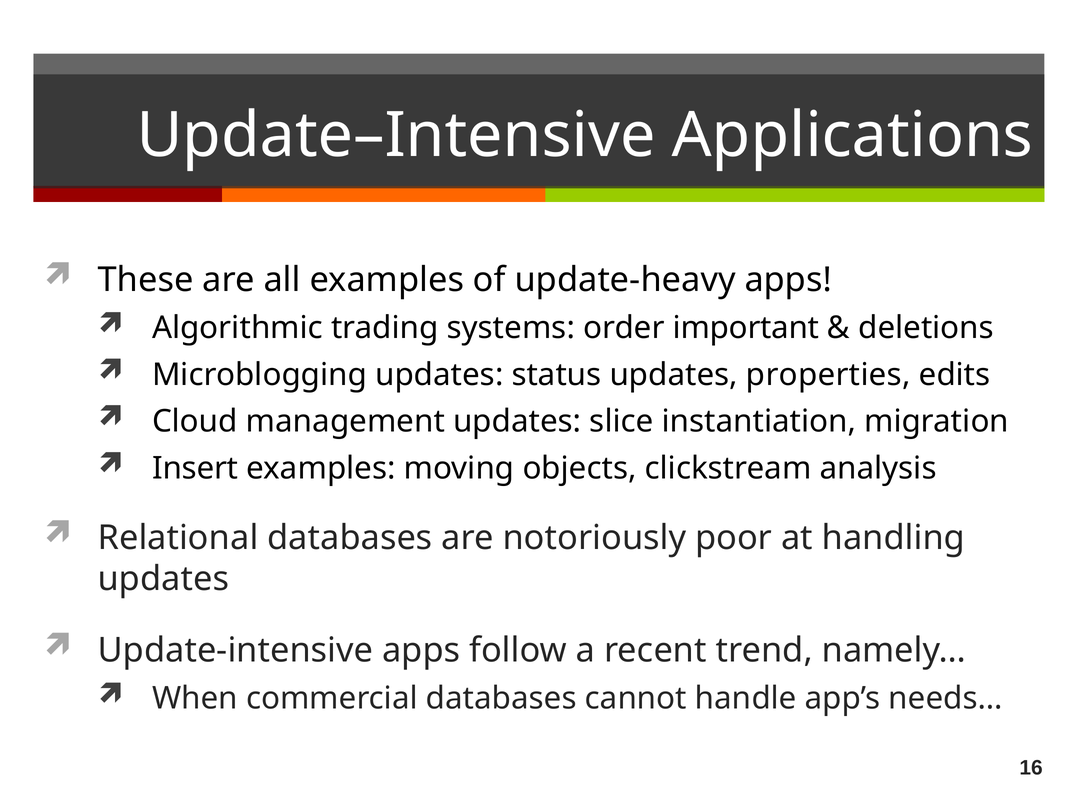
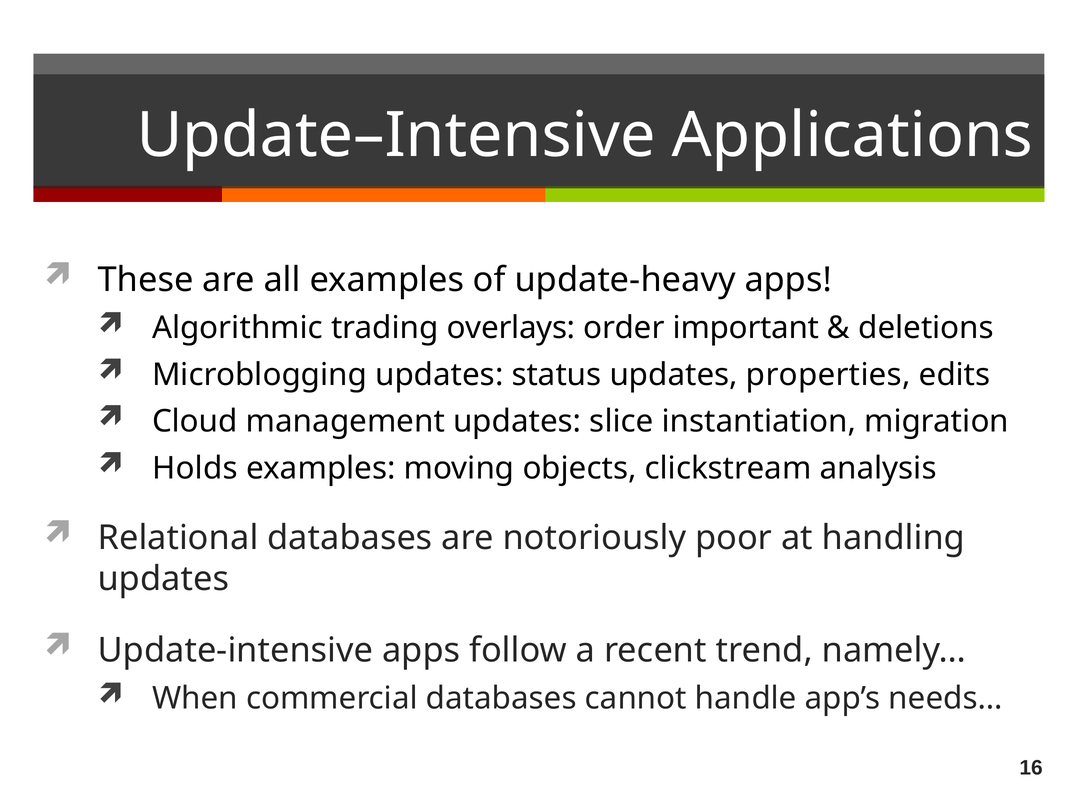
systems: systems -> overlays (511, 328)
Insert: Insert -> Holds (195, 468)
